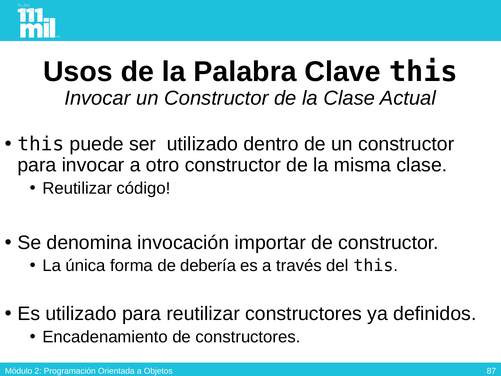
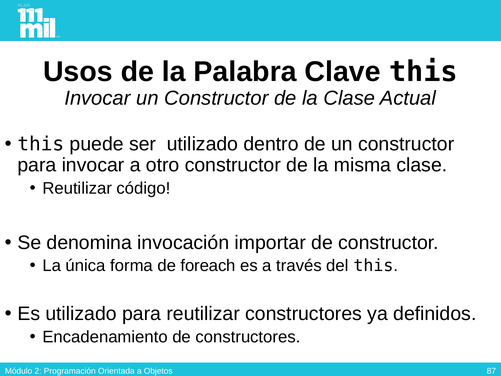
debería: debería -> foreach (208, 266)
